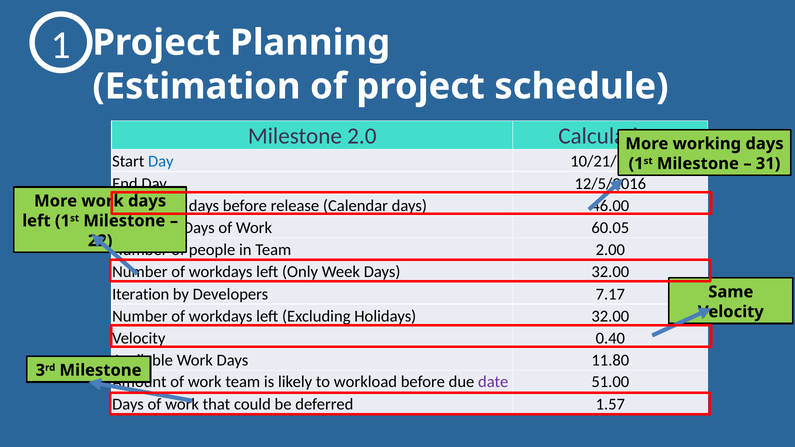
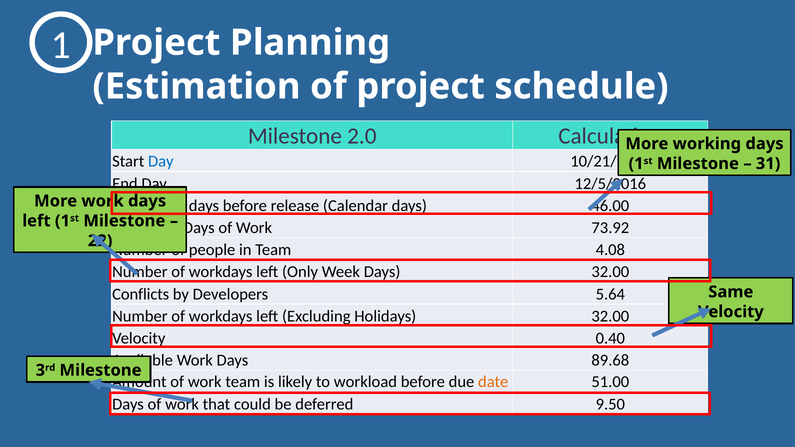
60.05: 60.05 -> 73.92 (610, 228)
2.00: 2.00 -> 4.08 (610, 250)
Iteration: Iteration -> Conflicts (141, 294)
7.17: 7.17 -> 5.64 (610, 294)
11.80: 11.80 -> 89.68 (610, 361)
date colour: purple -> orange (493, 382)
1.57: 1.57 -> 9.50 (610, 404)
